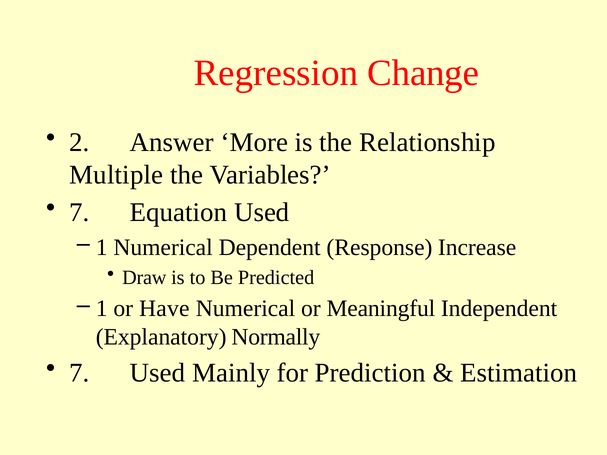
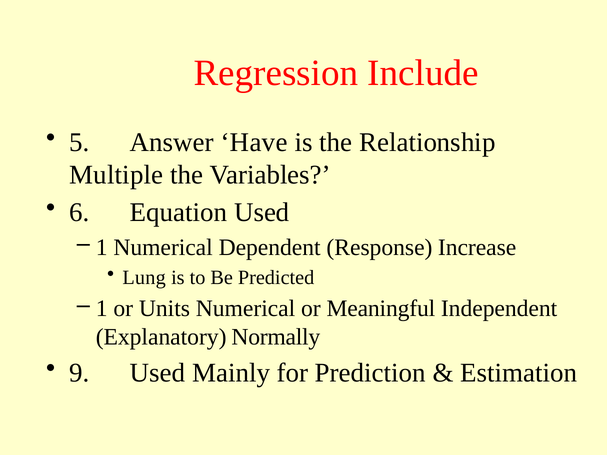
Change: Change -> Include (423, 73)
2: 2 -> 5 (79, 142)
More: More -> Have (254, 142)
7: 7 -> 6 (79, 213)
Draw: Draw -> Lung (144, 278)
Have: Have -> Units (164, 309)
7: 7 -> 9 (79, 373)
